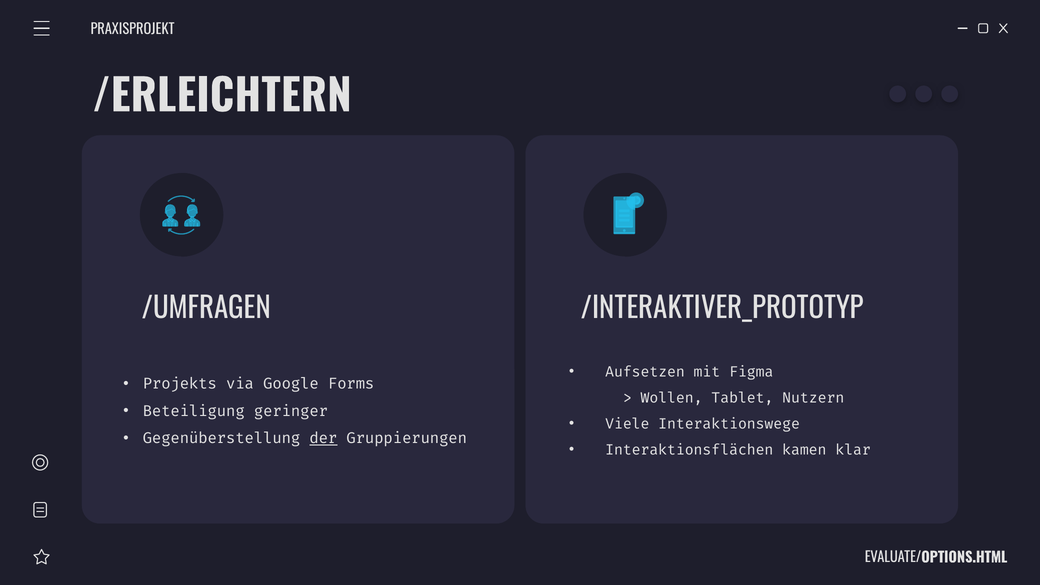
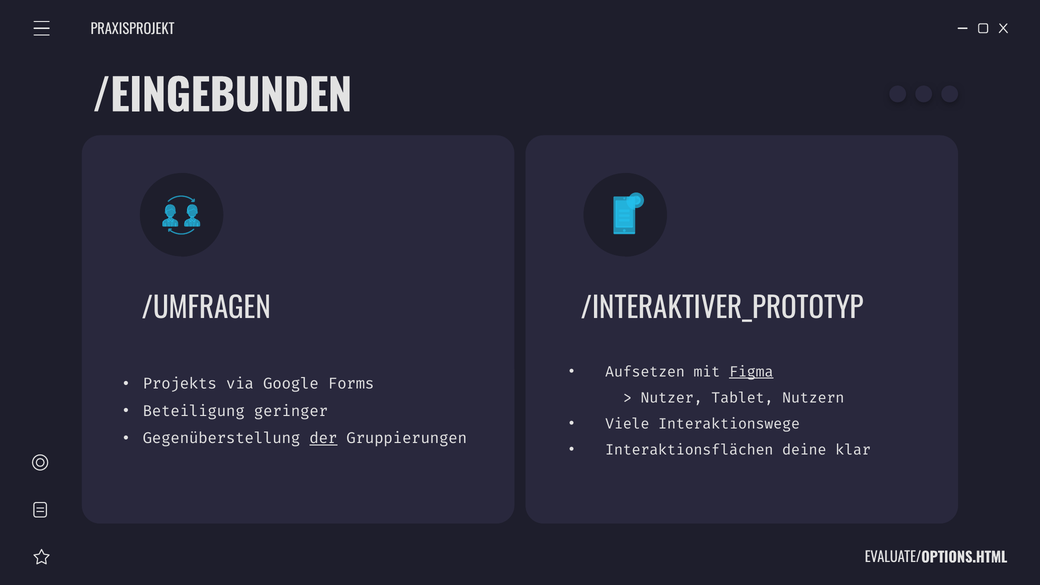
/ERLEICHTERN: /ERLEICHTERN -> /EINGEBUNDEN (222, 97)
Figma underline: none -> present (751, 372)
Wollen: Wollen -> Nutzer (672, 398)
kamen: kamen -> deine (804, 450)
